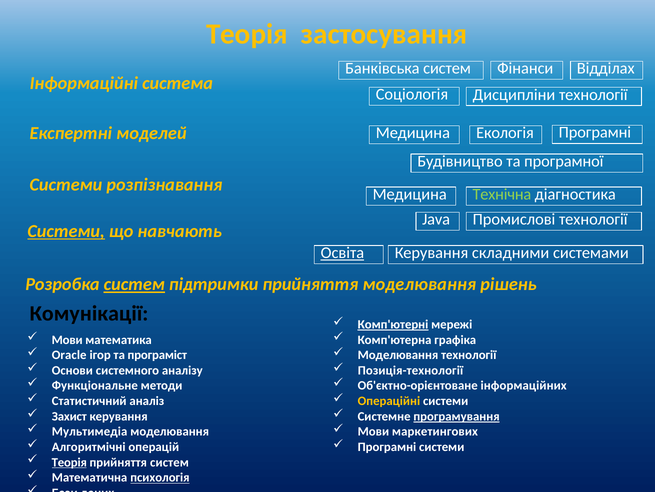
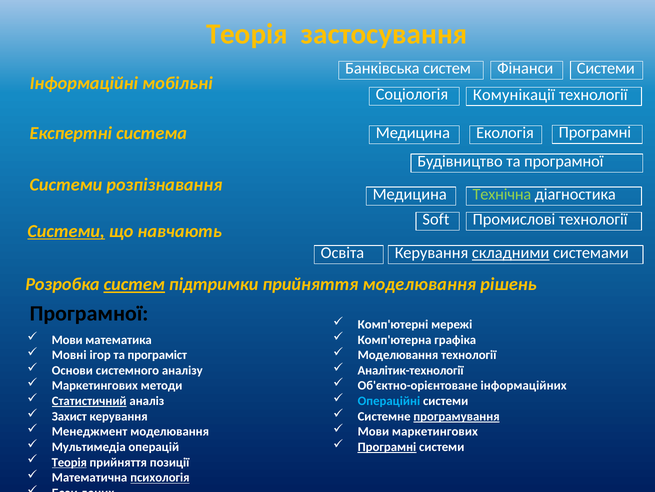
Фінанси Відділах: Відділах -> Системи (606, 68)
система: система -> мобільні (177, 83)
Дисципліни: Дисципліни -> Комунікації (514, 94)
моделей: моделей -> система (152, 133)
Java: Java -> Soft (436, 219)
Освіта underline: present -> none (342, 252)
складними underline: none -> present (511, 252)
Комунікації: Комунікації -> Програмної (89, 313)
Комп'ютерні underline: present -> none (393, 324)
Oracle: Oracle -> Мовні (69, 355)
Позиція-технології: Позиція-технології -> Аналітик-технології (411, 370)
Функціональне: Функціональне -> Маркетингових (95, 385)
Статистичний underline: none -> present (89, 400)
Операційні colour: yellow -> light blue (389, 400)
Мультимедіа: Мультимедіа -> Менеджмент (90, 431)
Алгоритмічні: Алгоритмічні -> Мультимедіа (89, 446)
Програмні underline: none -> present (387, 446)
прийняття систем: систем -> позиції (170, 462)
